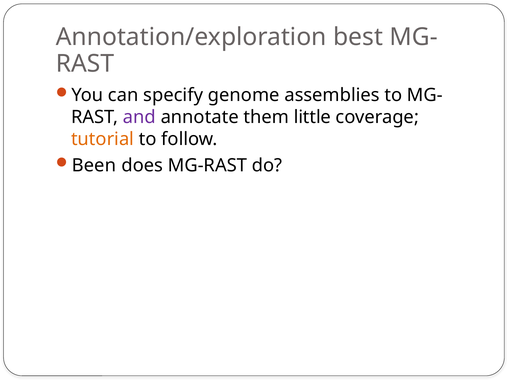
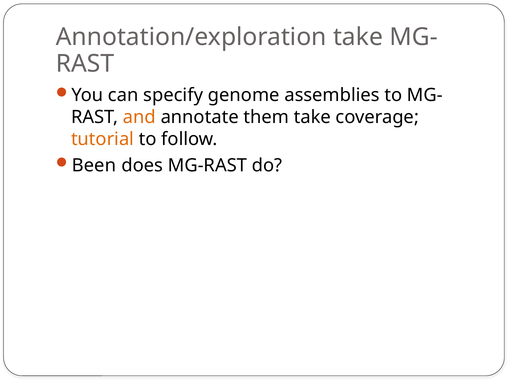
Annotation/exploration best: best -> take (358, 37)
and colour: purple -> orange (139, 117)
them little: little -> take (312, 117)
